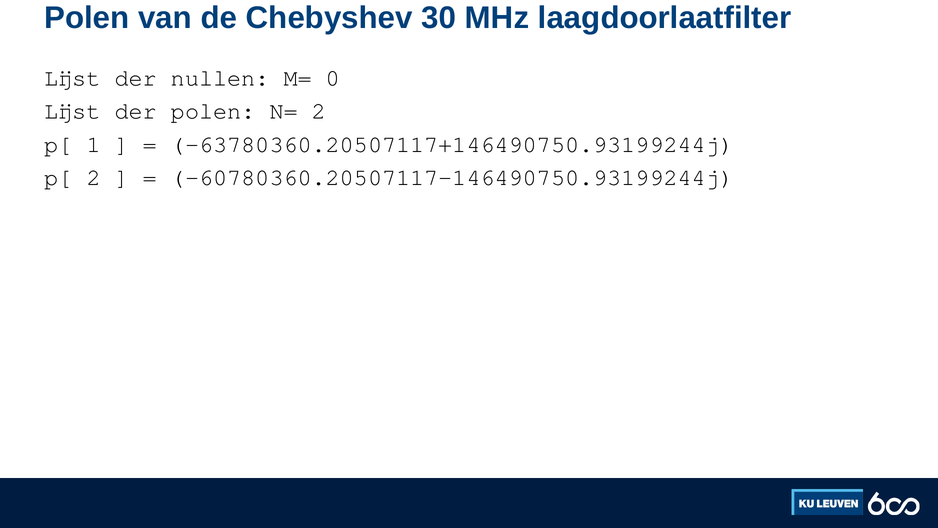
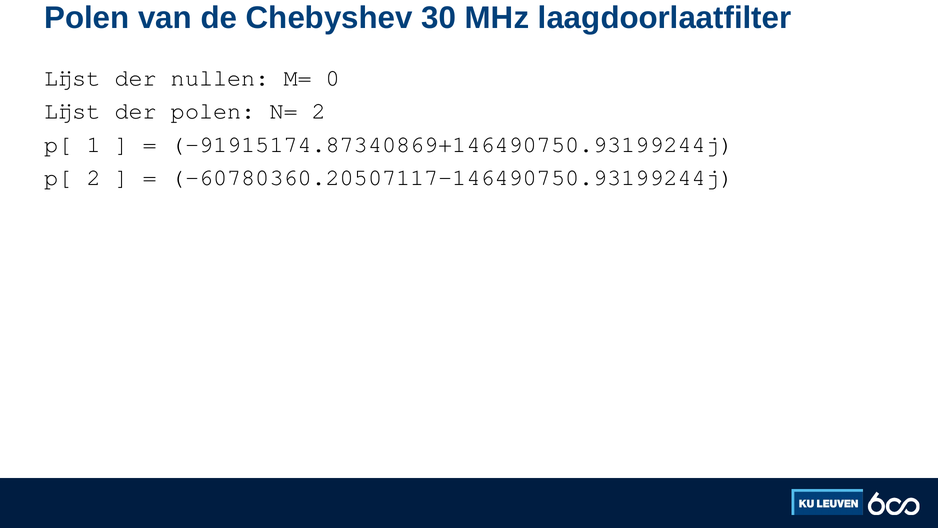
-63780360.20507117+146490750.93199244j: -63780360.20507117+146490750.93199244j -> -91915174.87340869+146490750.93199244j (452, 144)
